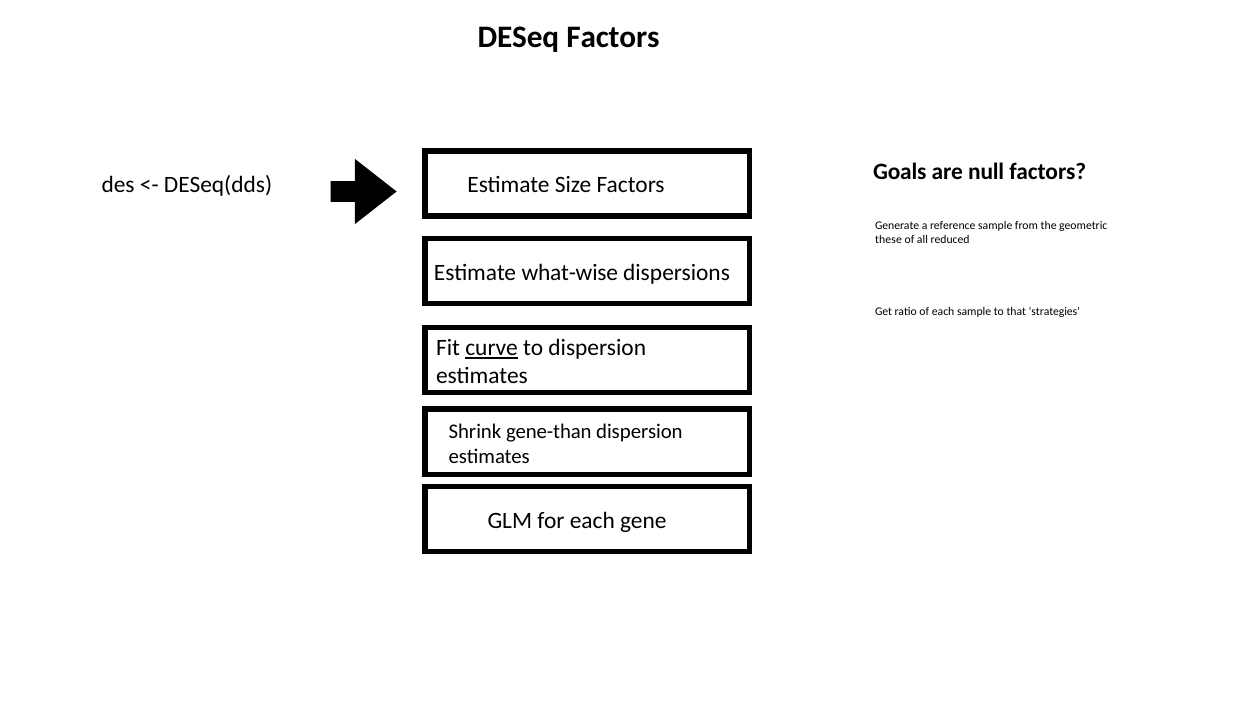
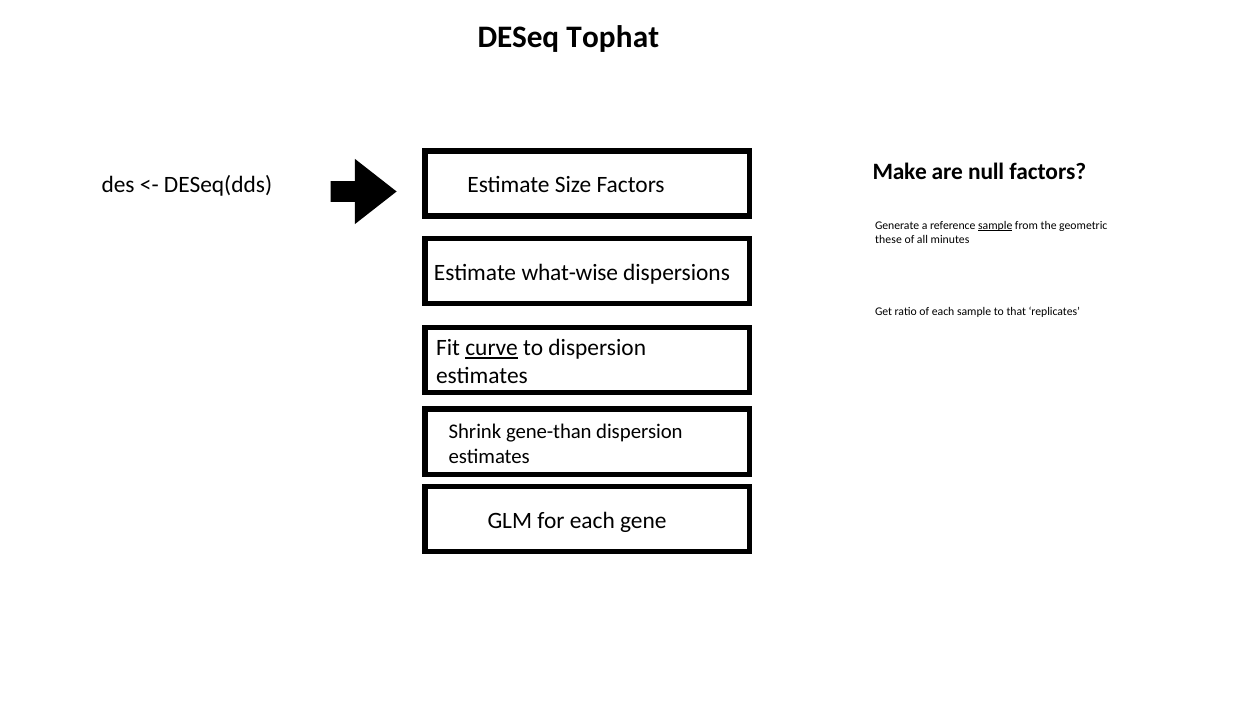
DESeq Factors: Factors -> Tophat (613, 37)
Goals: Goals -> Make (900, 172)
sample underline: none -> present (995, 225)
reduced: reduced -> minutes (950, 239)
strategies: strategies -> replicates (1054, 311)
